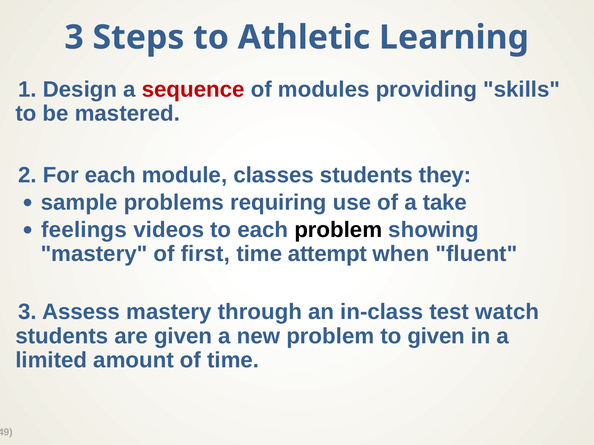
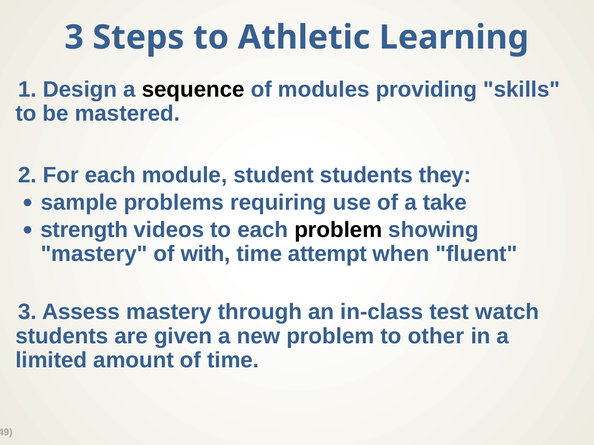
sequence colour: red -> black (193, 90)
classes: classes -> student (274, 175)
feelings: feelings -> strength (84, 230)
first: first -> with (206, 254)
to given: given -> other (436, 336)
